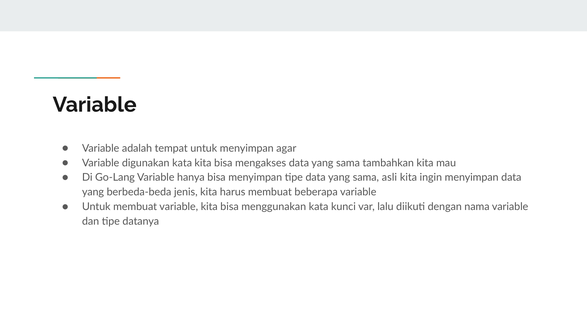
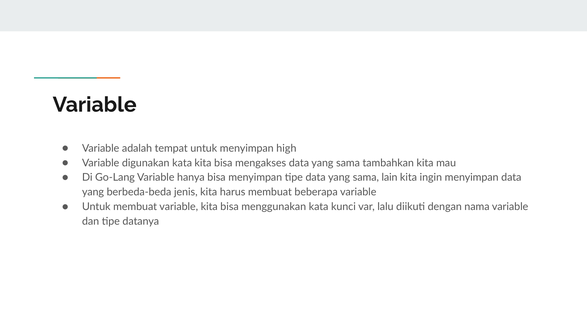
agar: agar -> high (286, 148)
asli: asli -> lain (390, 178)
